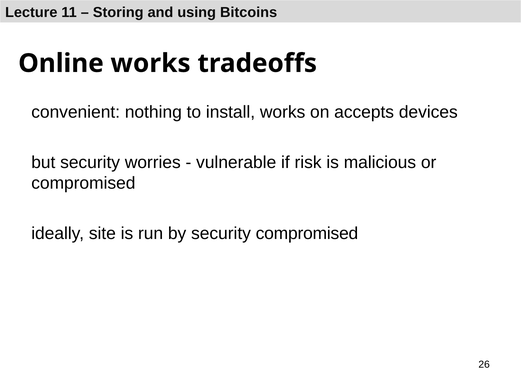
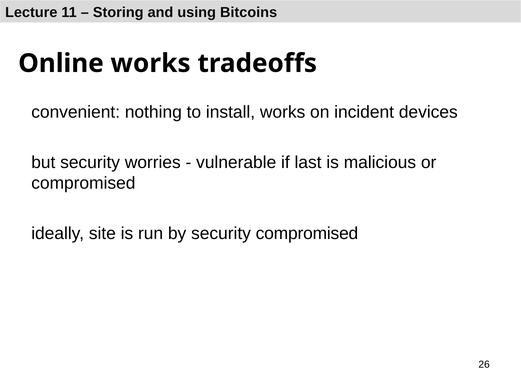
accepts: accepts -> incident (364, 112)
risk: risk -> last (308, 163)
